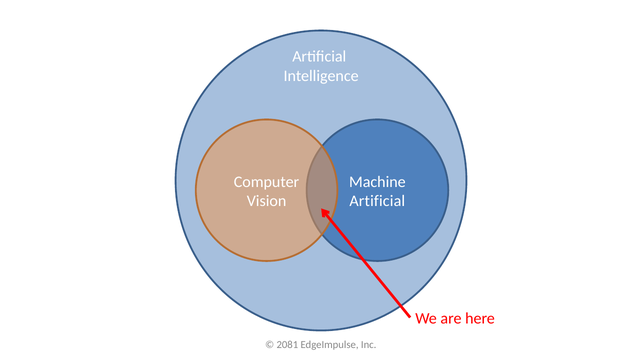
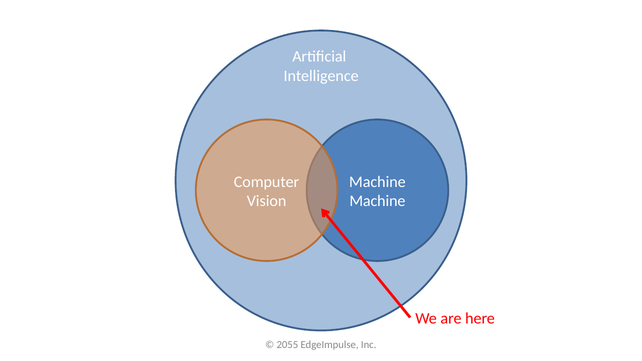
Artificial: Artificial -> Machine (377, 201)
2081: 2081 -> 2055 (287, 345)
